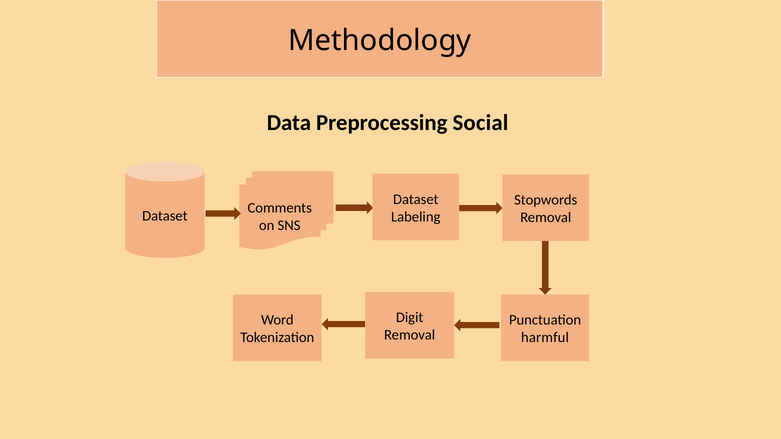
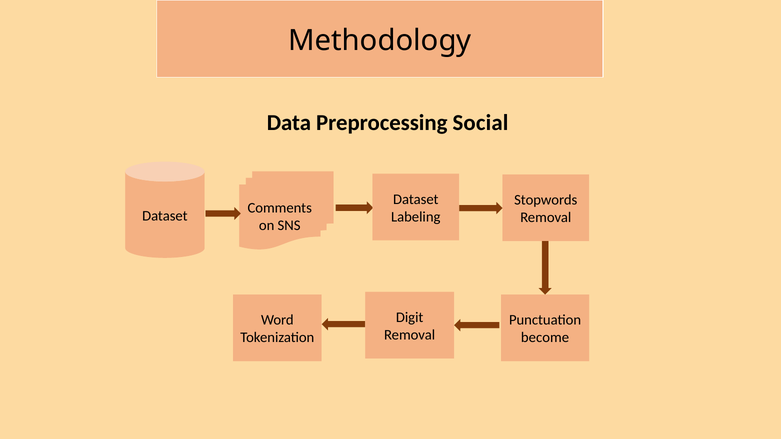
harmful: harmful -> become (545, 338)
